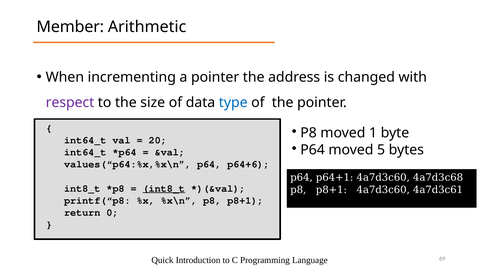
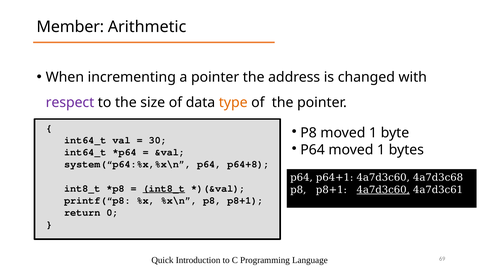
type colour: blue -> orange (233, 103)
20: 20 -> 30 (158, 140)
P64 moved 5: 5 -> 1 (381, 150)
values(“p64:%x,%x\n: values(“p64:%x,%x\n -> system(“p64:%x,%x\n (128, 164)
p64+6: p64+6 -> p64+8 (248, 164)
4a7d3c60 underline: none -> present (383, 190)
